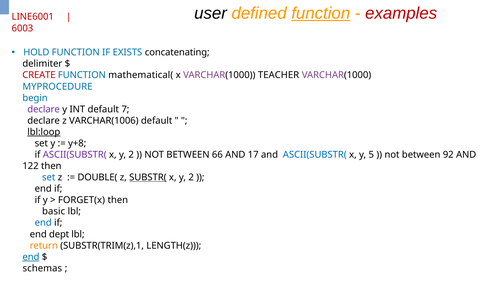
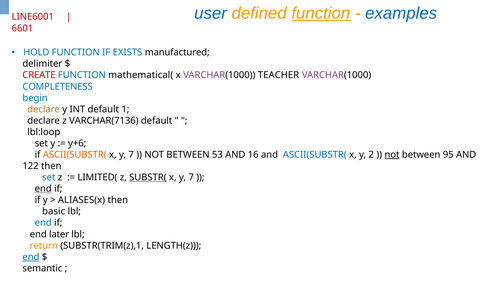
user colour: black -> blue (211, 13)
examples colour: red -> blue (401, 13)
6003: 6003 -> 6601 (22, 28)
concatenating: concatenating -> manufactured (177, 52)
MYPROCEDURE: MYPROCEDURE -> COMPLETENESS (58, 86)
declare colour: purple -> orange (44, 109)
7: 7 -> 1 (125, 109)
VARCHAR(1006: VARCHAR(1006 -> VARCHAR(7136 (104, 120)
lbl:loop underline: present -> none (44, 132)
y+8: y+8 -> y+6 (77, 143)
ASCII(SUBSTR( colour: purple -> orange (75, 154)
2: 2 -> 7 (131, 154)
66: 66 -> 53 (217, 154)
17: 17 -> 16 (253, 154)
5: 5 -> 2 (371, 154)
not underline: none -> present (392, 154)
92: 92 -> 95 (448, 154)
DOUBLE(: DOUBLE( -> LIMITED( (97, 177)
2: 2 -> 7 (191, 177)
end underline: none -> present (43, 188)
FORGET(x: FORGET(x -> ALIASES(x (82, 200)
dept: dept -> later (59, 234)
schemas: schemas -> semantic (42, 268)
